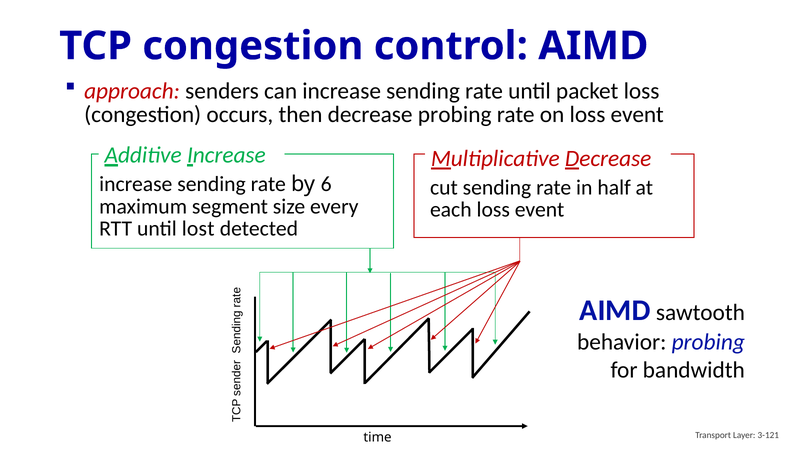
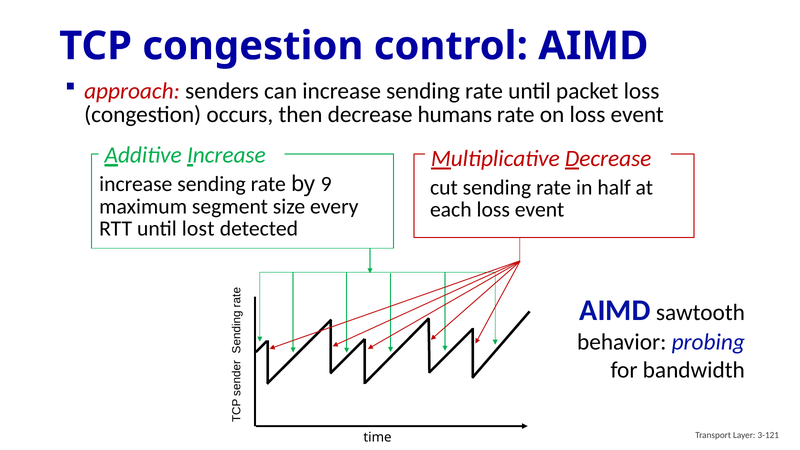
decrease probing: probing -> humans (455, 115)
6: 6 -> 9 (326, 184)
